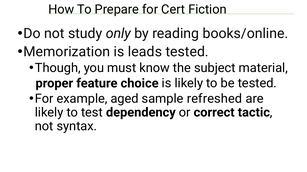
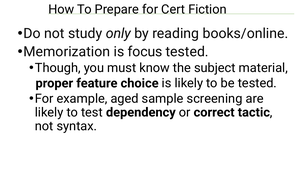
leads: leads -> focus (145, 52)
refreshed: refreshed -> screening (215, 99)
